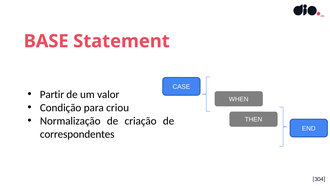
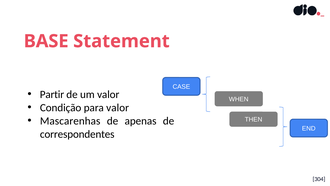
para criou: criou -> valor (118, 107)
Normalização: Normalização -> Mascarenhas (70, 121)
criação: criação -> apenas (141, 121)
